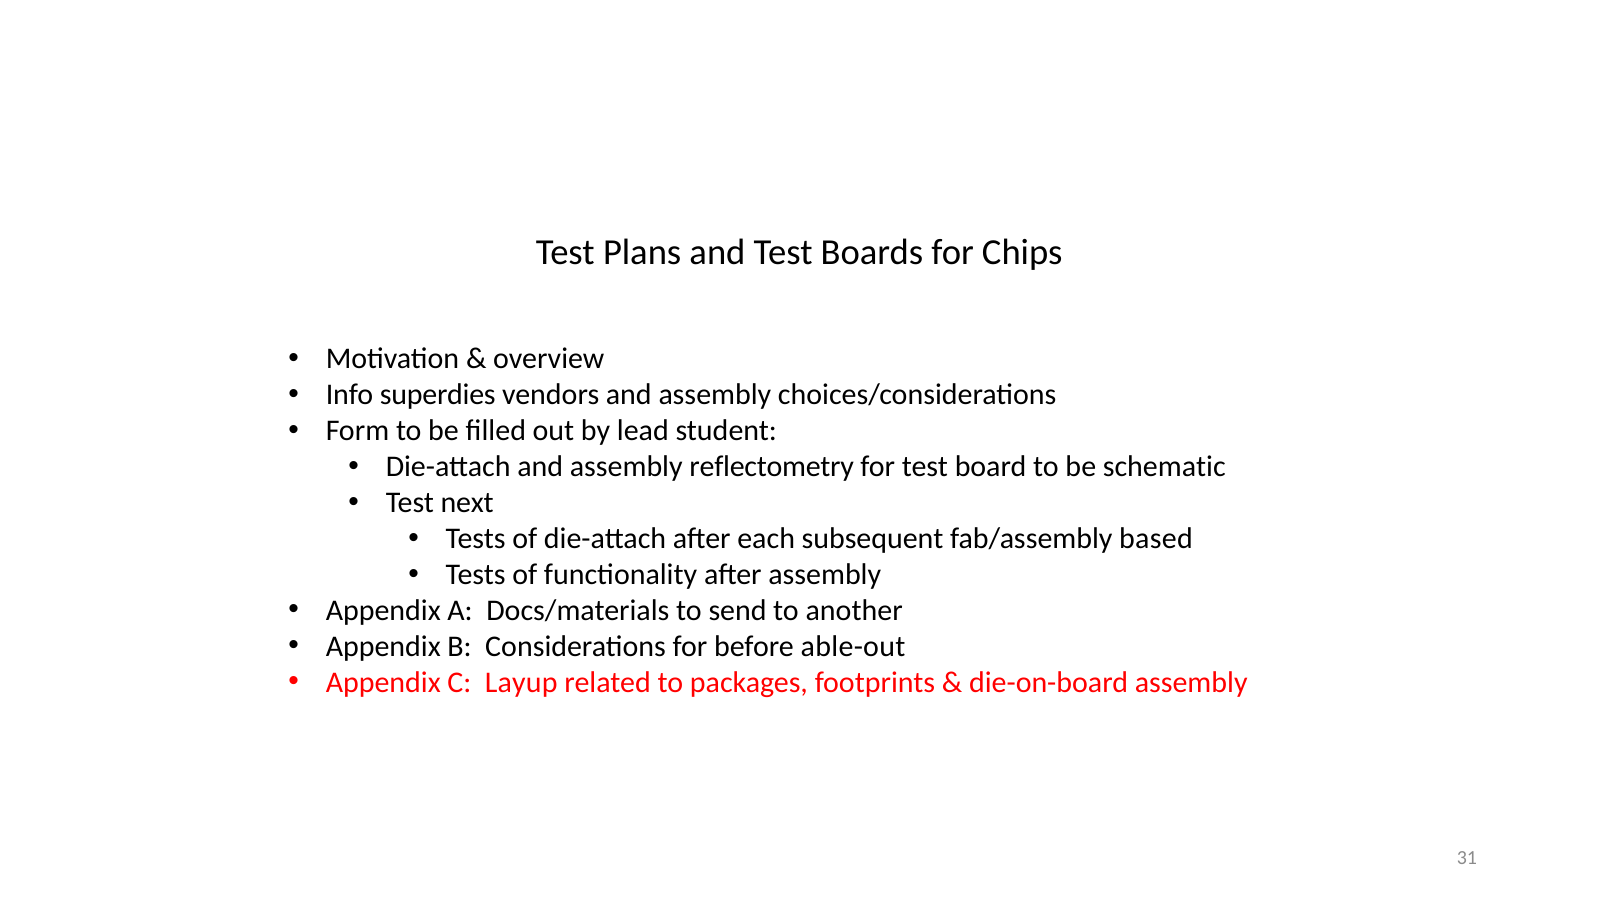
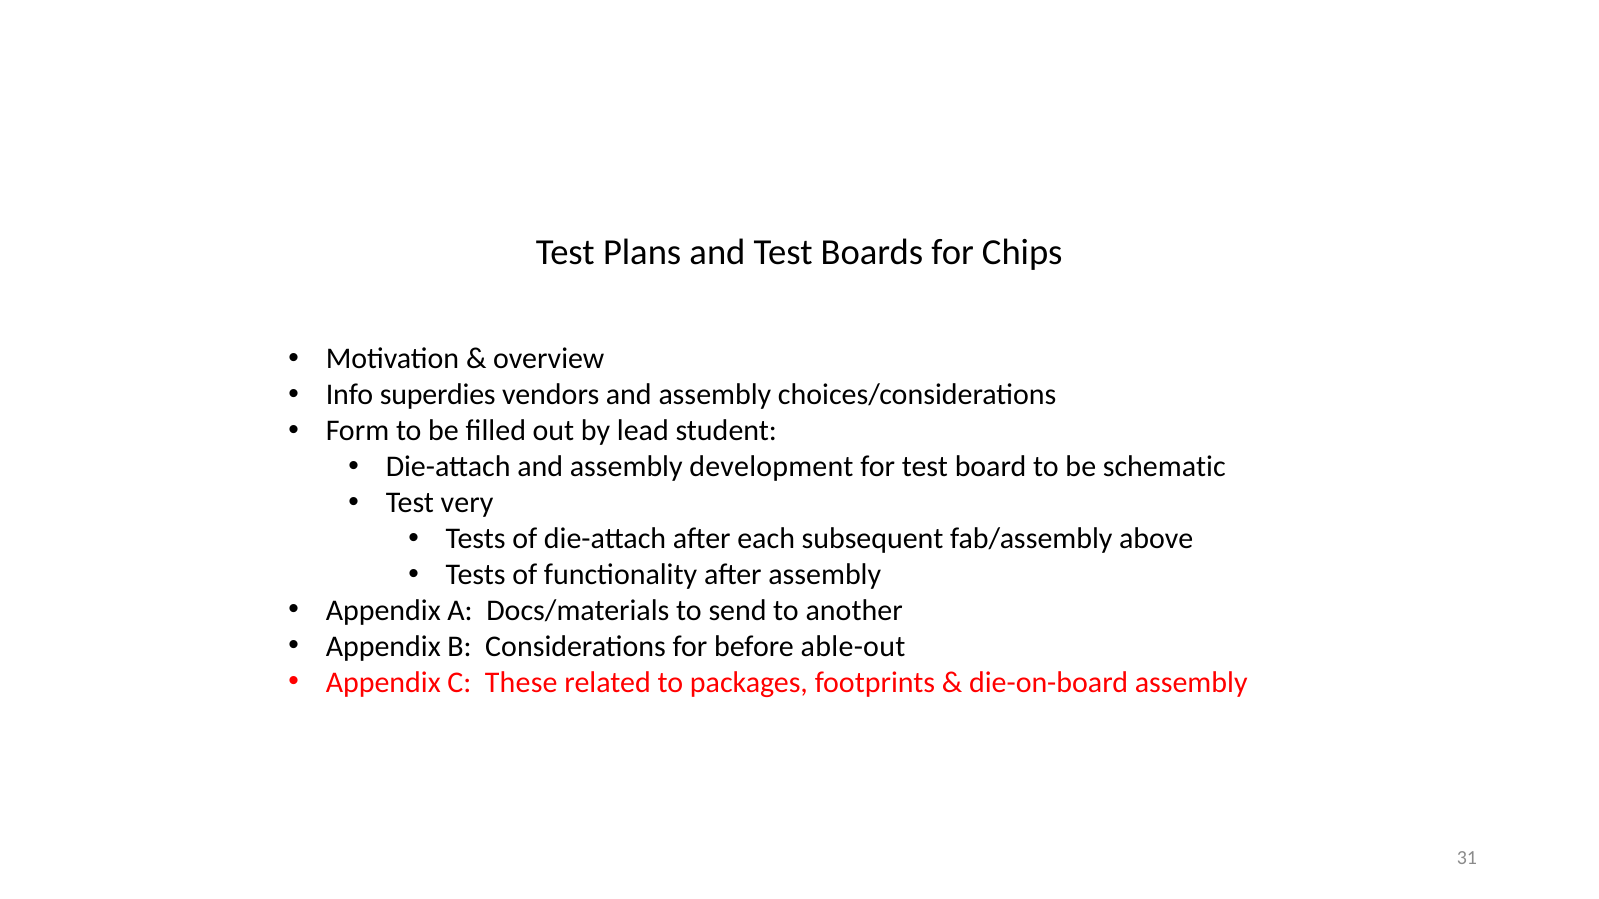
reflectometry: reflectometry -> development (771, 467)
next: next -> very (467, 503)
based: based -> above (1156, 539)
Layup: Layup -> These (521, 683)
